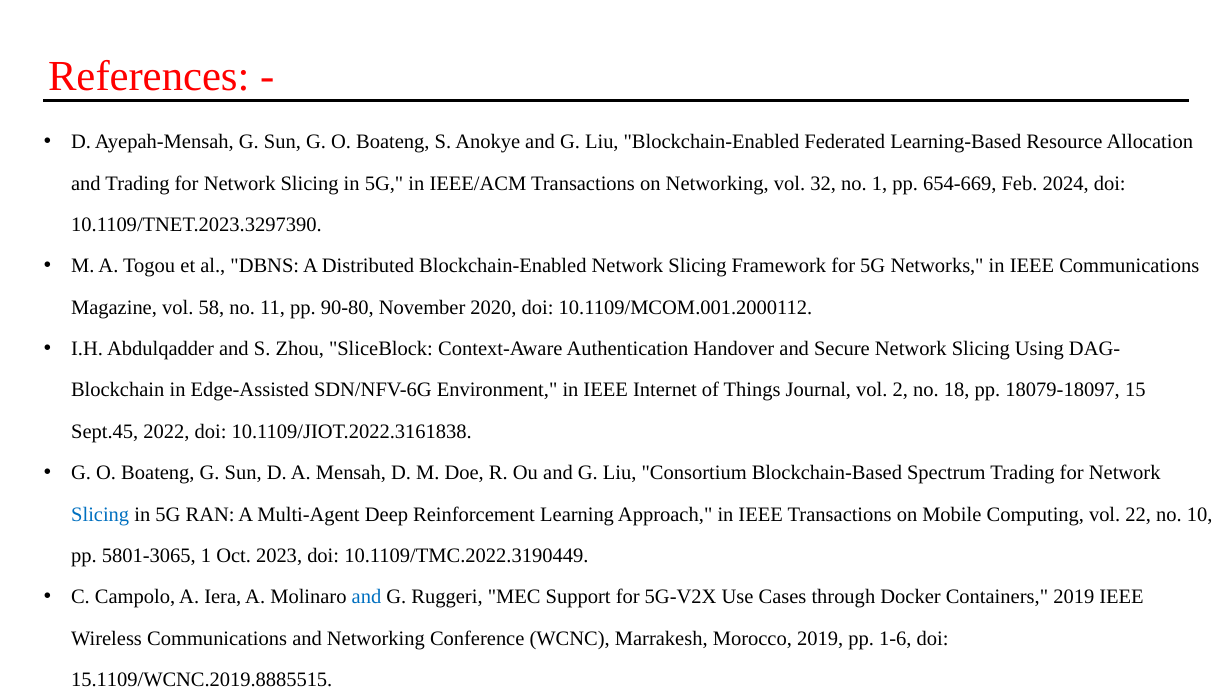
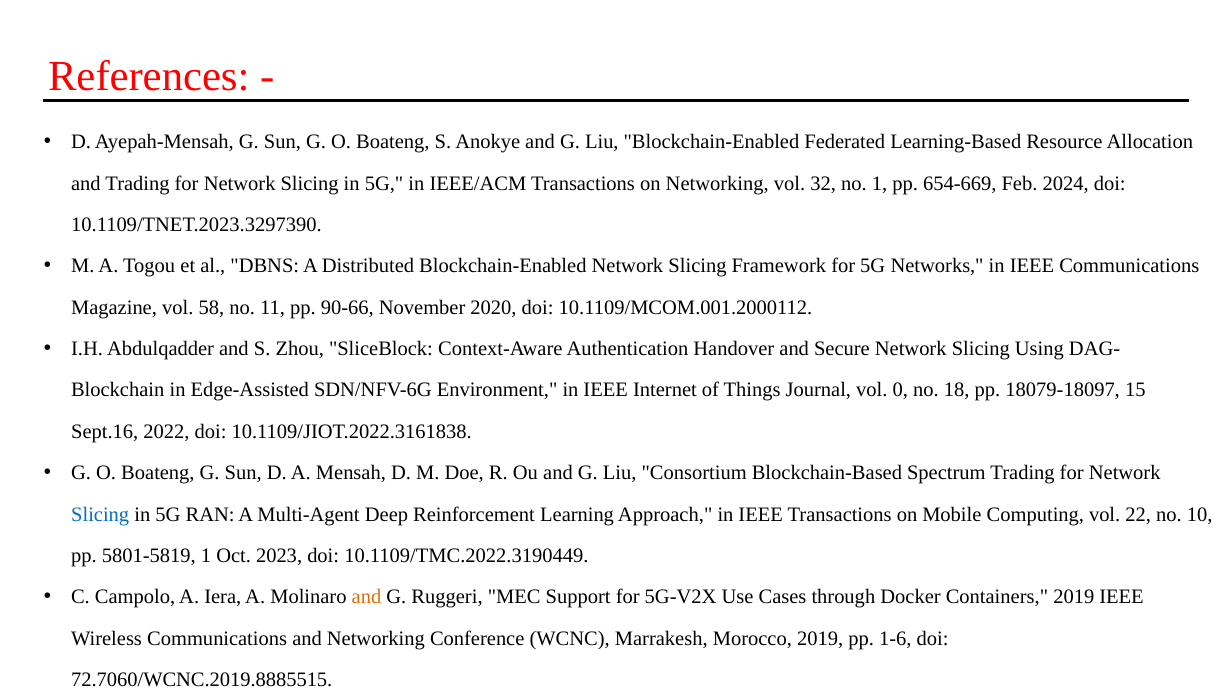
90-80: 90-80 -> 90-66 (347, 307)
2: 2 -> 0 (900, 390)
Sept.45: Sept.45 -> Sept.16 (105, 432)
5801-3065: 5801-3065 -> 5801-5819 (149, 556)
and colour: blue -> orange (367, 597)
15.1109/WCNC.2019.8885515: 15.1109/WCNC.2019.8885515 -> 72.7060/WCNC.2019.8885515 (202, 680)
